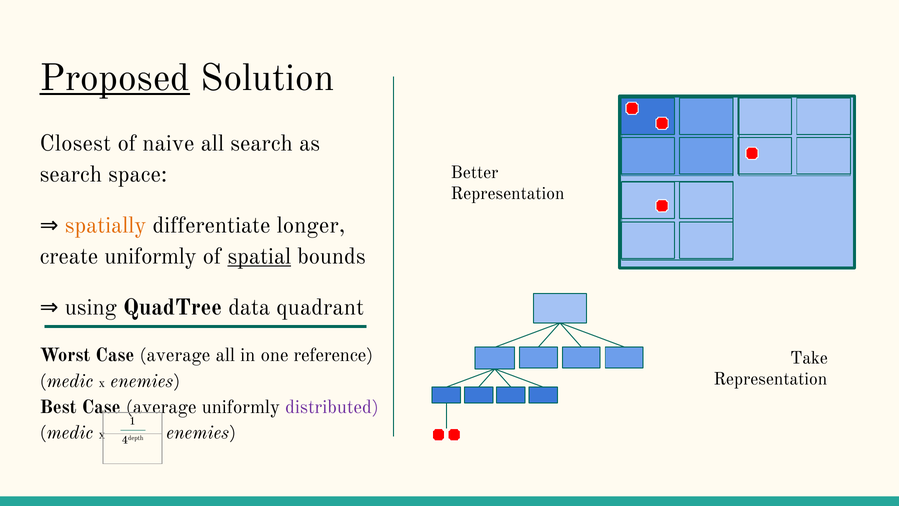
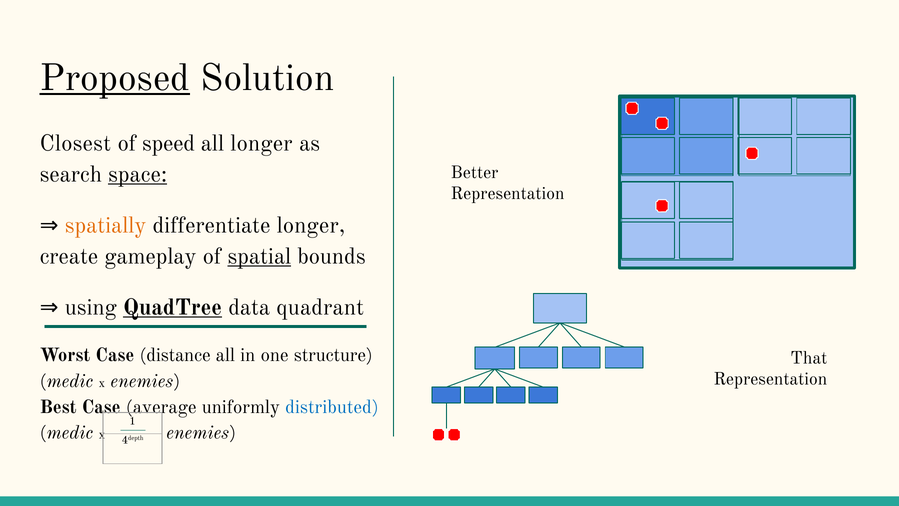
naive: naive -> speed (169, 143)
all search: search -> longer (261, 143)
space underline: none -> present (138, 174)
create uniformly: uniformly -> gameplay (150, 256)
QuadTree underline: none -> present (172, 307)
Worst Case average: average -> distance (175, 355)
reference: reference -> structure (333, 355)
Take: Take -> That (809, 358)
distributed colour: purple -> blue (332, 407)
